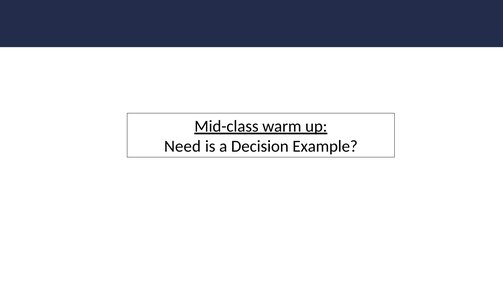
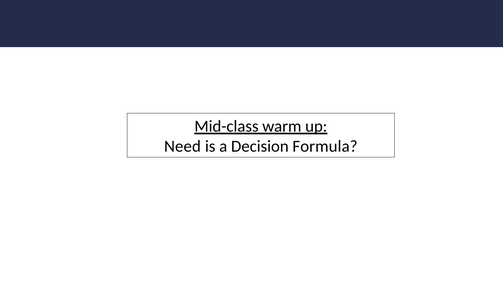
Example: Example -> Formula (325, 146)
